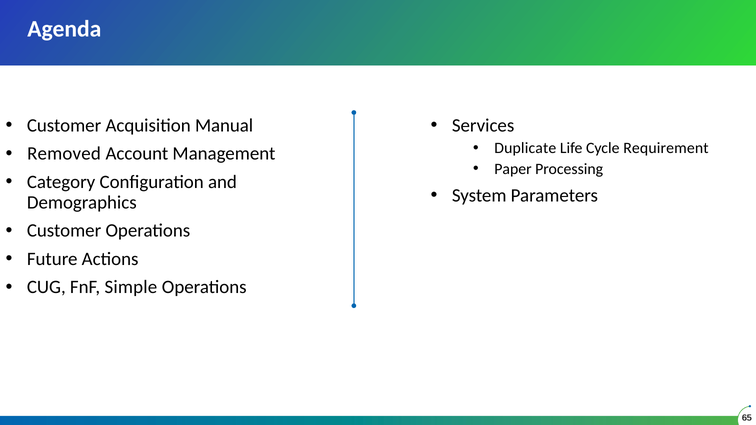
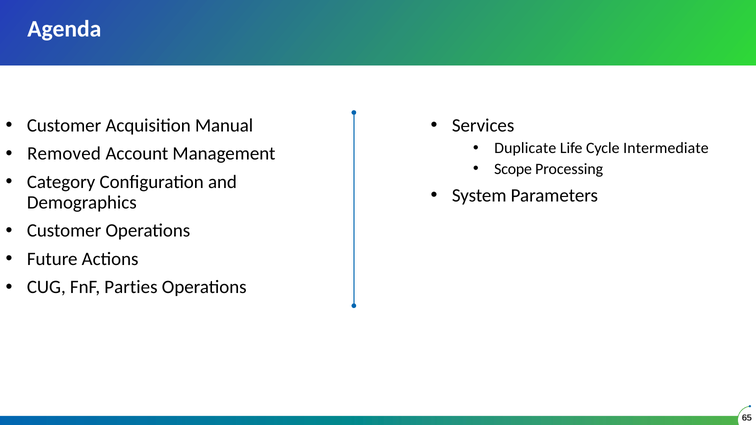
Requirement: Requirement -> Intermediate (666, 148)
Paper: Paper -> Scope (513, 169)
Simple: Simple -> Parties (131, 287)
